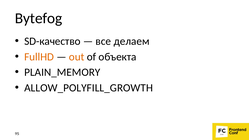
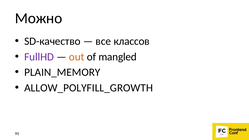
Bytefog: Bytefog -> Можно (39, 18)
делаем: делаем -> классов (132, 41)
FullHD colour: orange -> purple (39, 57)
объекта: объекта -> mangled (118, 57)
